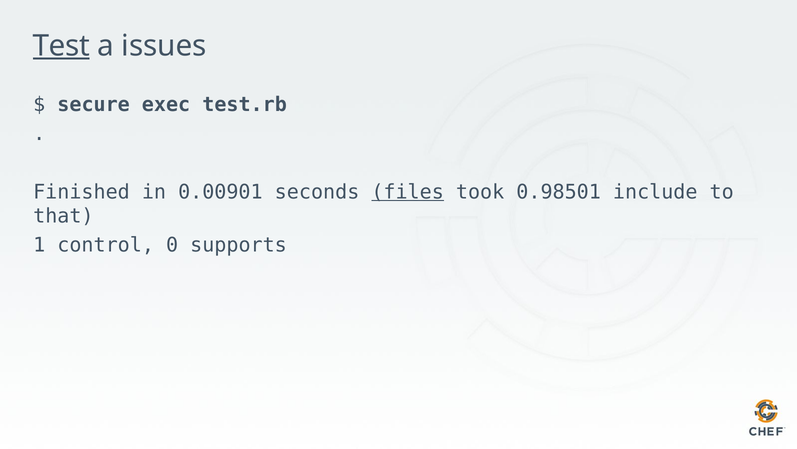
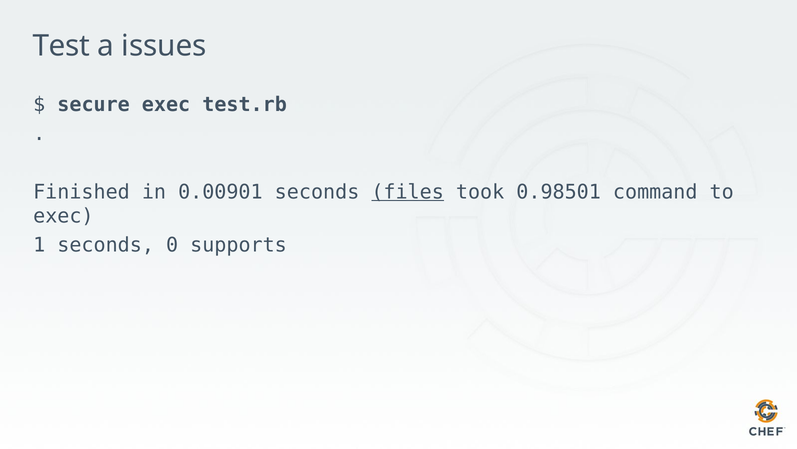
Test underline: present -> none (61, 46)
include: include -> command (655, 192)
that: that -> exec (63, 216)
1 control: control -> seconds (106, 245)
